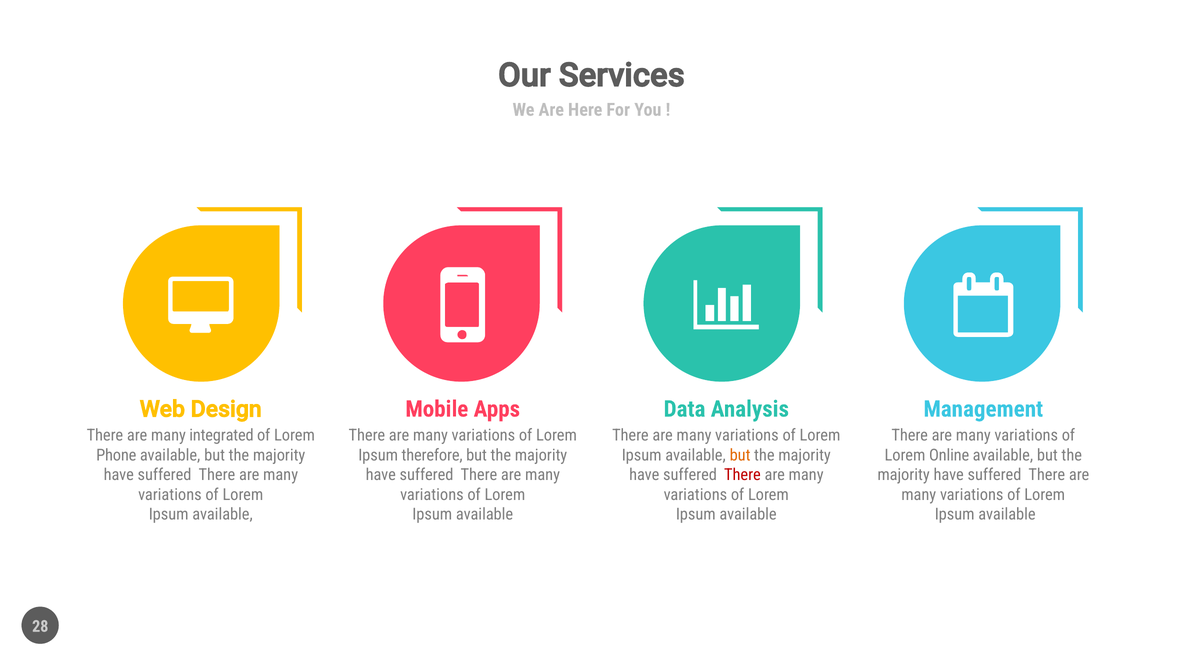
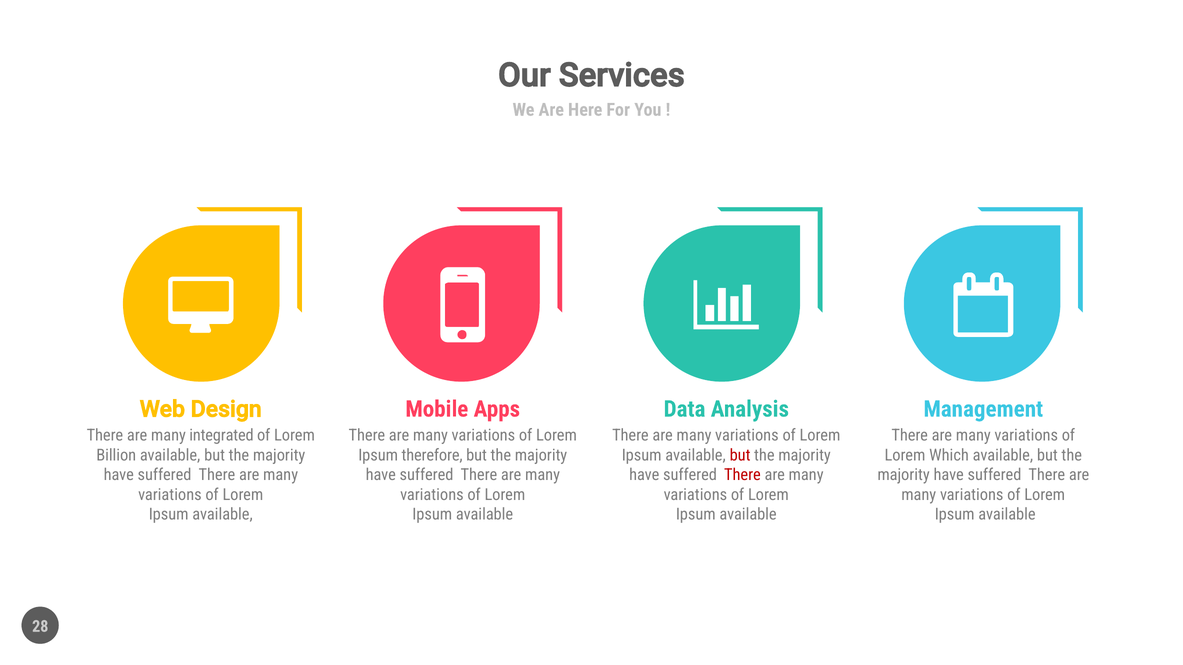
Phone: Phone -> Billion (116, 456)
but colour: orange -> red (740, 456)
Online: Online -> Which (949, 456)
